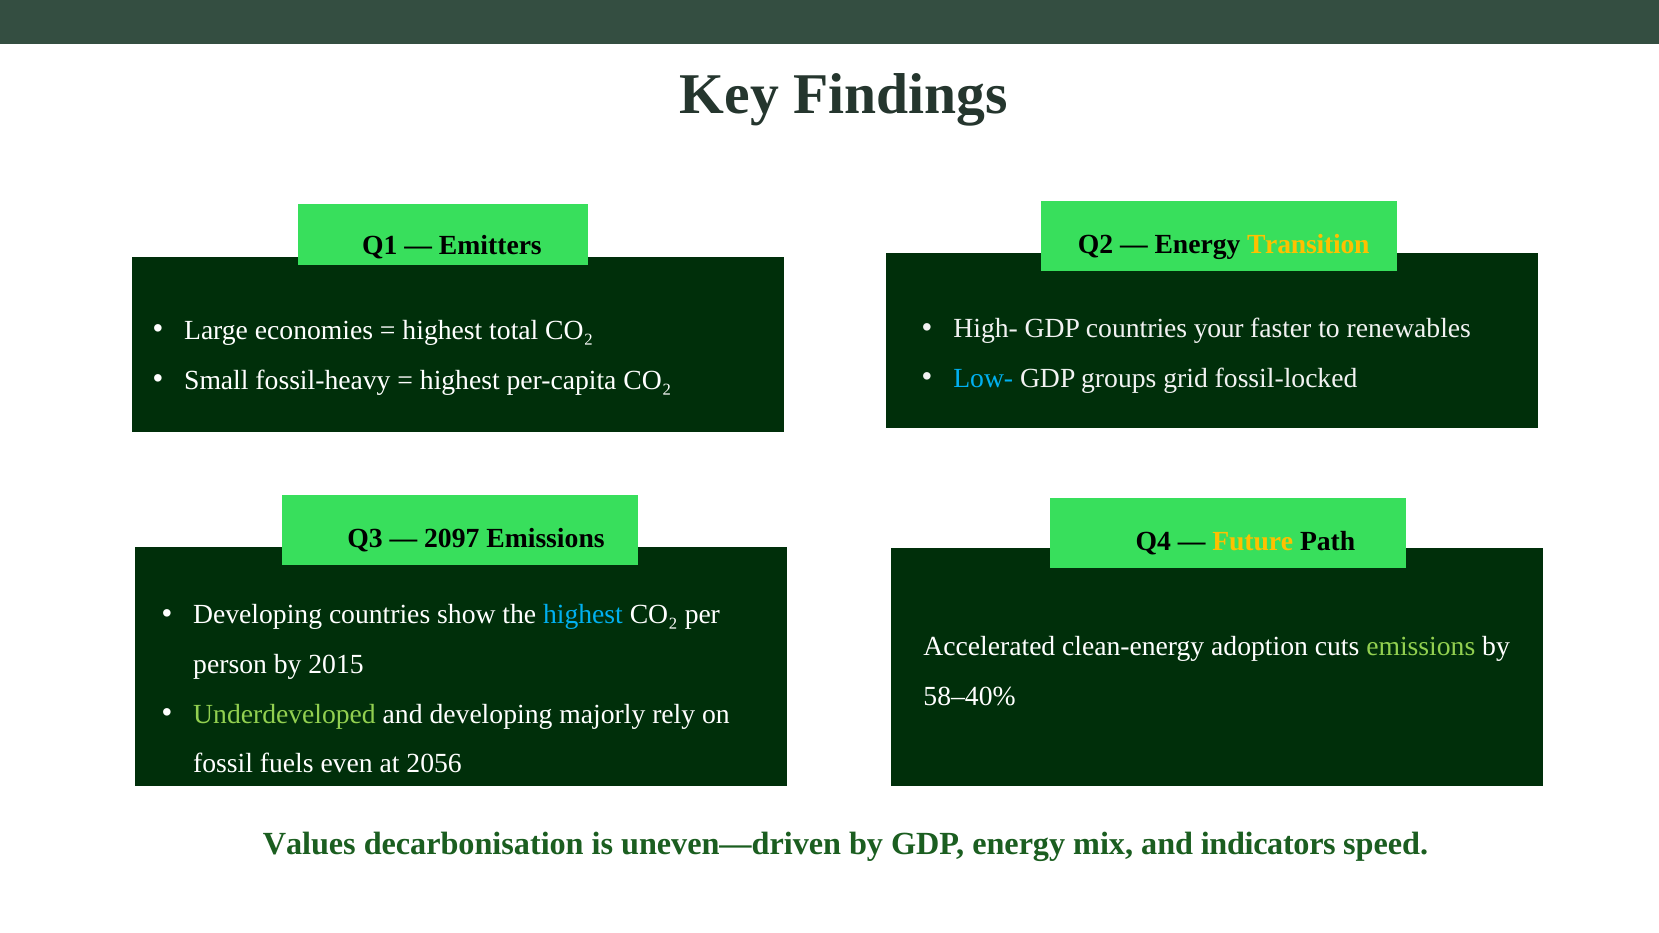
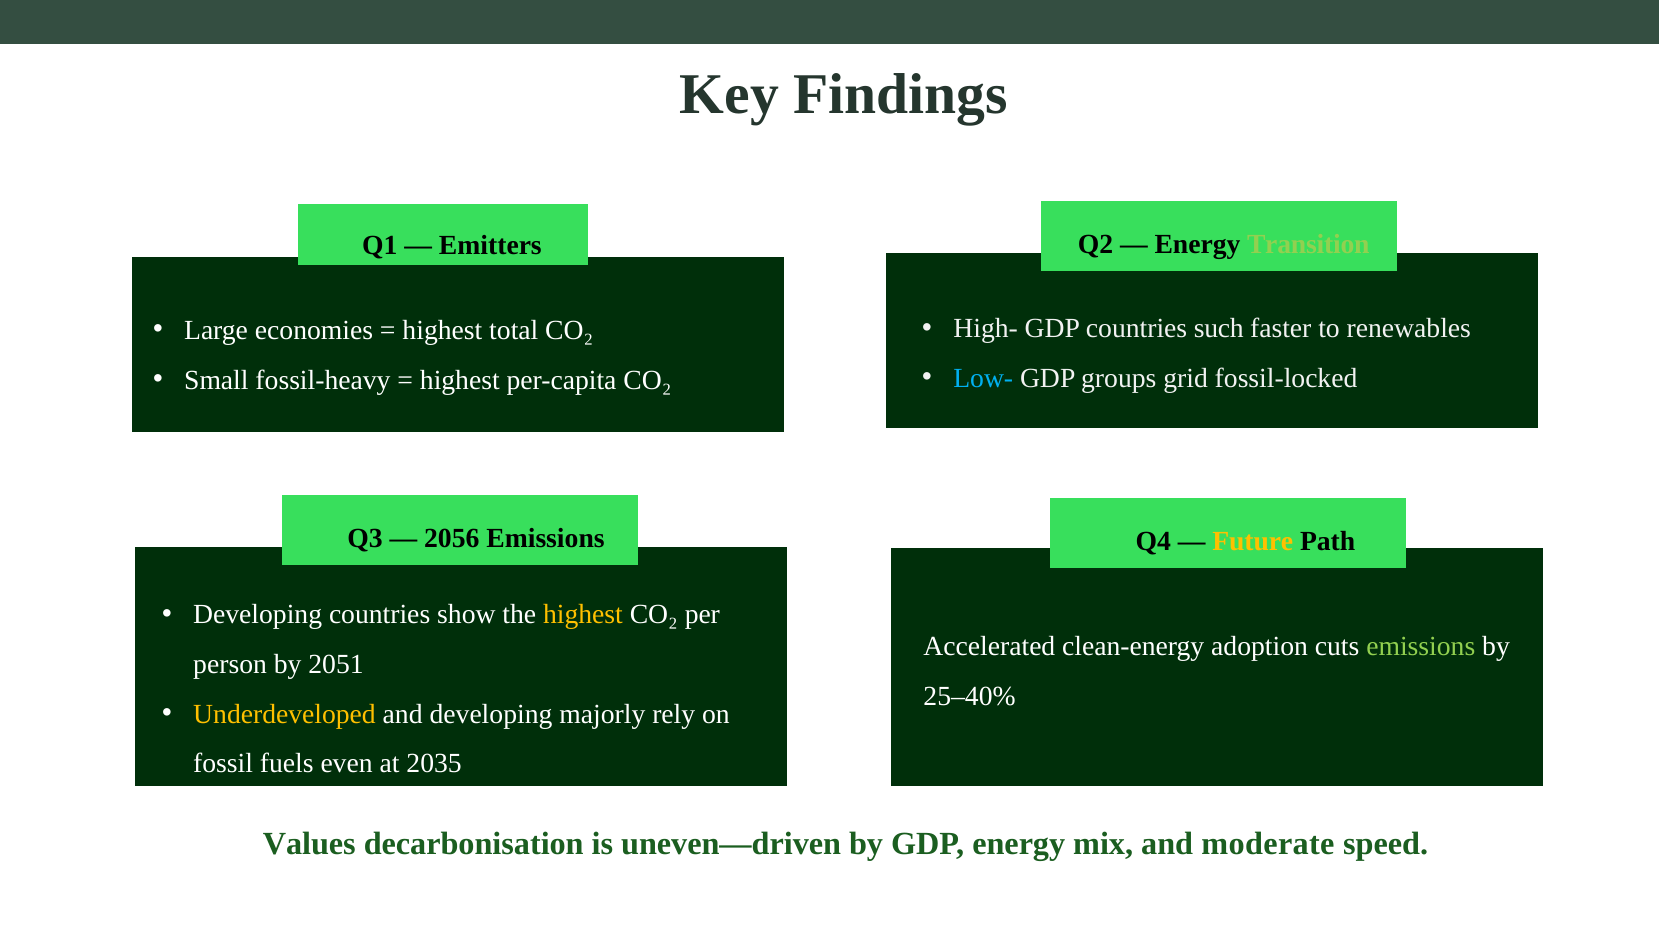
Transition colour: yellow -> light green (1308, 244)
your: your -> such (1219, 329)
2097: 2097 -> 2056 (452, 538)
highest colour: light blue -> yellow (583, 615)
2015: 2015 -> 2051 (336, 664)
58–40%: 58–40% -> 25–40% (970, 697)
Underdeveloped colour: light green -> yellow (285, 714)
2056: 2056 -> 2035 (434, 764)
indicators: indicators -> moderate (1268, 844)
